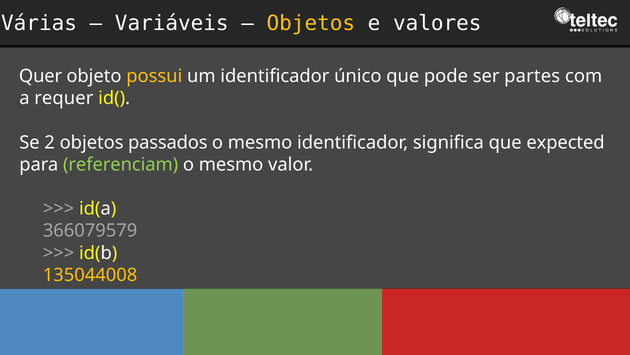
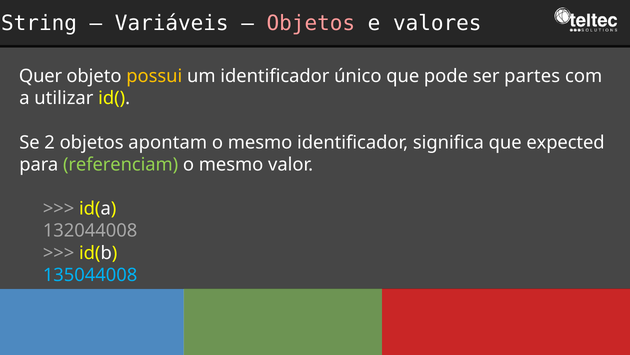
Várias: Várias -> String (39, 23)
Objetos colour: yellow -> pink (311, 23)
requer: requer -> utilizar (64, 98)
passados: passados -> apontam (168, 142)
366079579: 366079579 -> 132044008 (90, 230)
135044008 colour: yellow -> light blue (90, 275)
